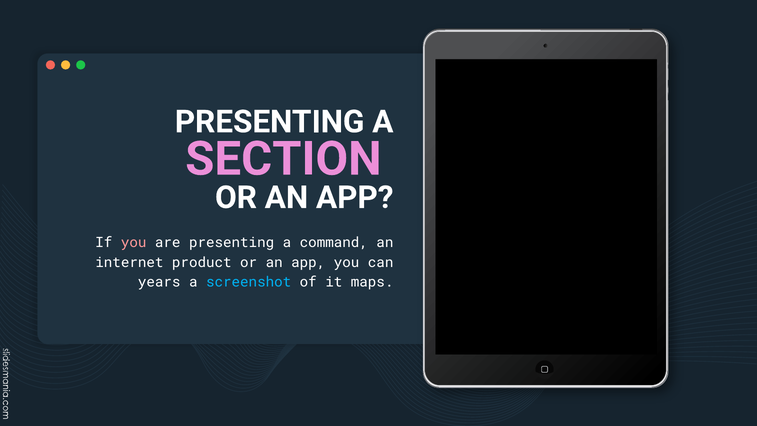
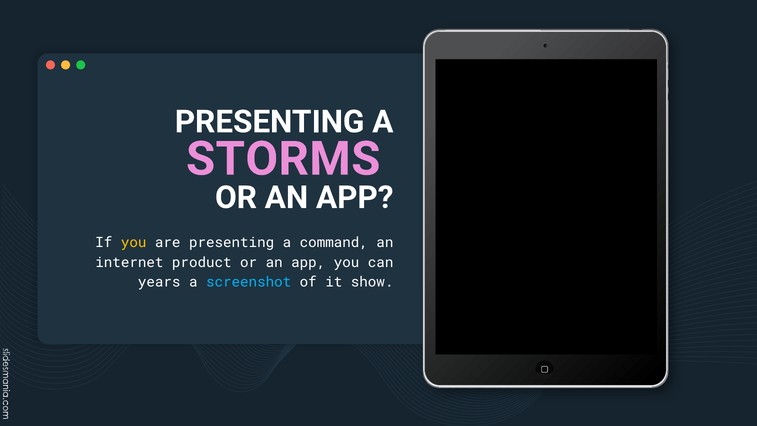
SECTION: SECTION -> STORMS (283, 159)
you colour: pink -> yellow (134, 243)
maps: maps -> show (372, 282)
